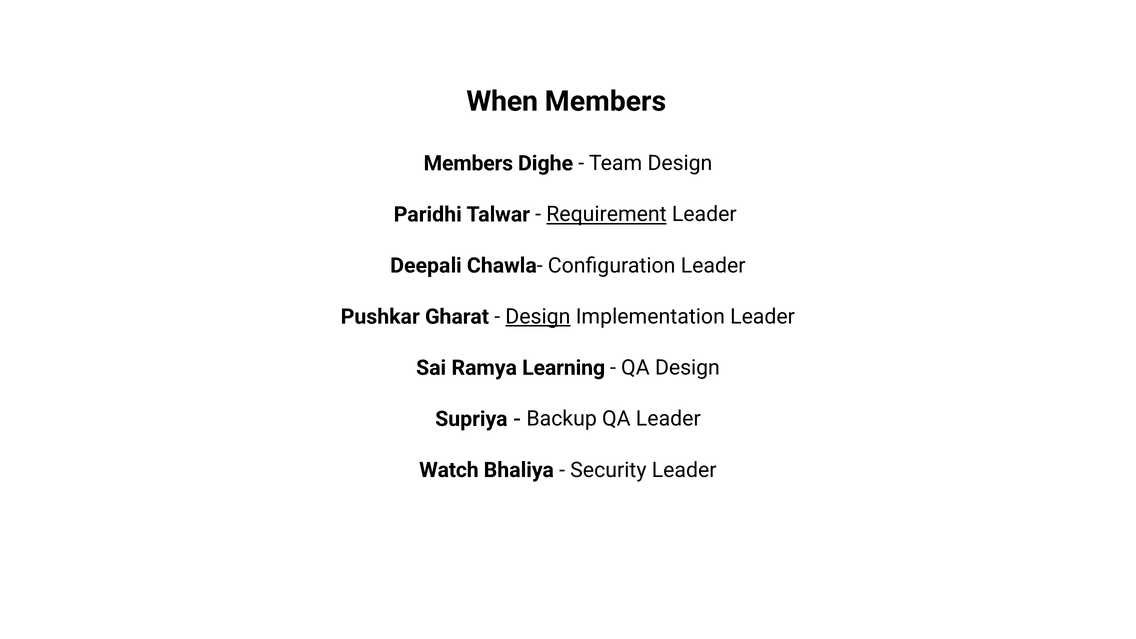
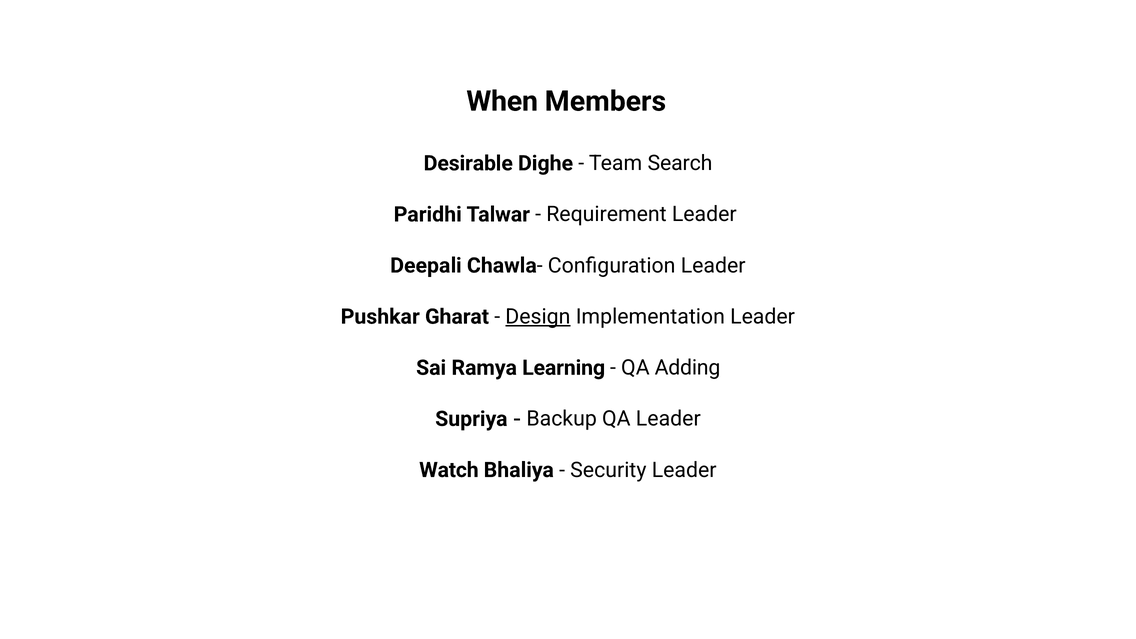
Members: Members -> Desirable (468, 163)
Team Design: Design -> Search (680, 163)
Requirement underline: present -> none (606, 214)
QA Design: Design -> Adding (687, 368)
